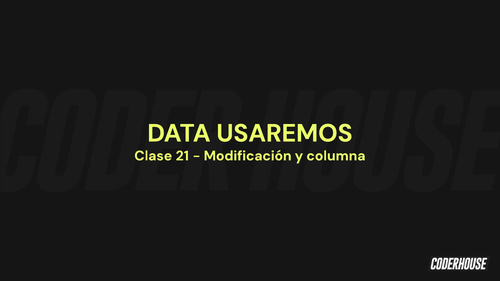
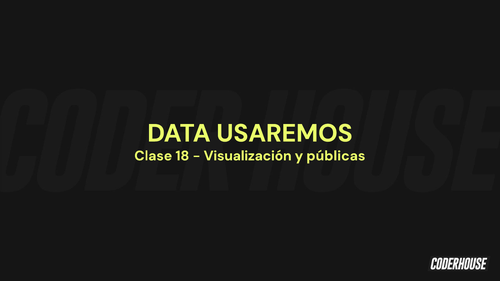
21: 21 -> 18 (182, 156)
Modificación: Modificación -> Visualización (248, 156)
columna: columna -> públicas (336, 156)
